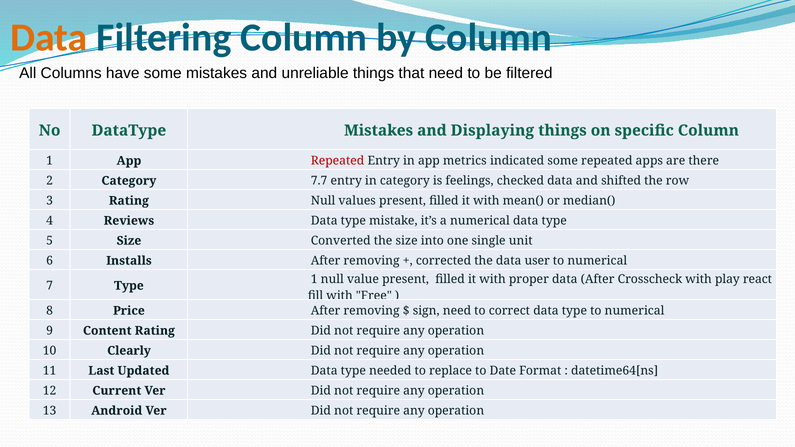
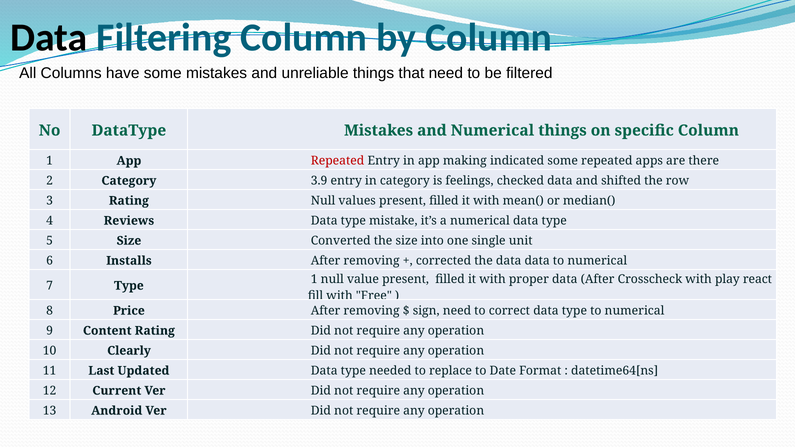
Data colour: orange -> black (49, 38)
and Displaying: Displaying -> Numerical (492, 131)
metrics: metrics -> making (465, 161)
7.7: 7.7 -> 3.9 (319, 181)
data user: user -> data (537, 261)
